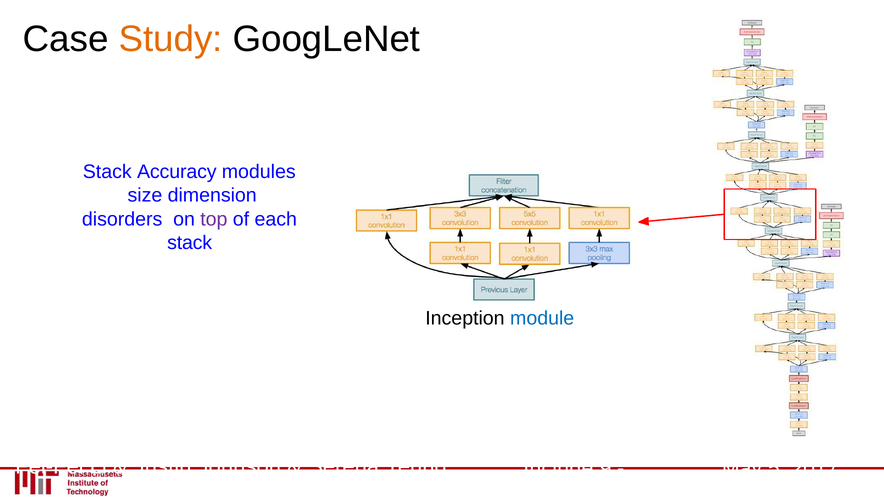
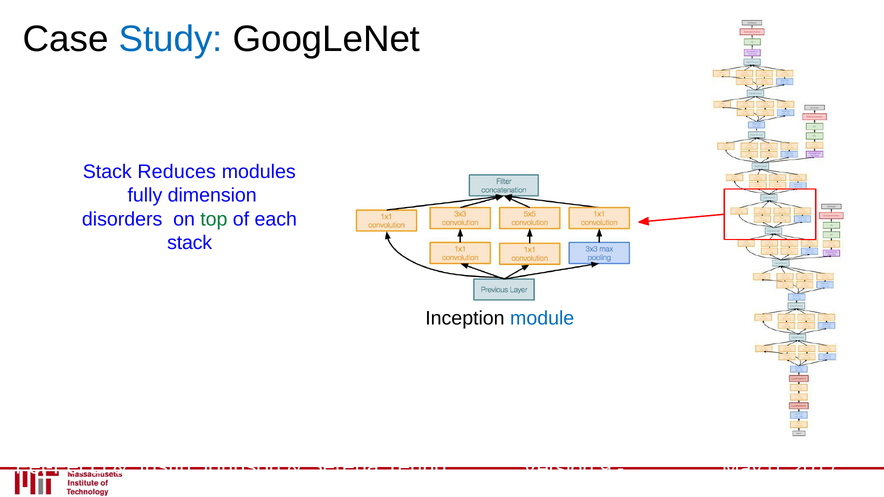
Study colour: orange -> blue (171, 39)
Accuracy: Accuracy -> Reduces (177, 172)
size: size -> fully (145, 195)
top colour: purple -> green (214, 219)
Include: Include -> Version (559, 468)
5: 5 -> 0 (777, 468)
